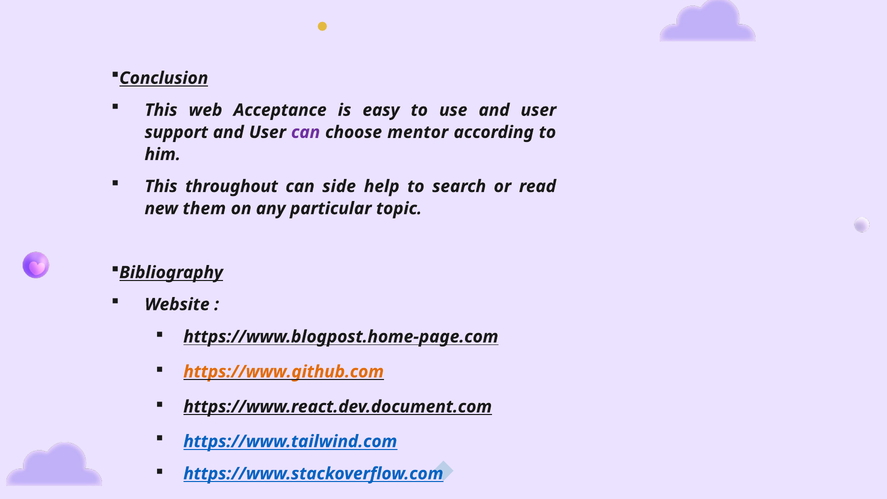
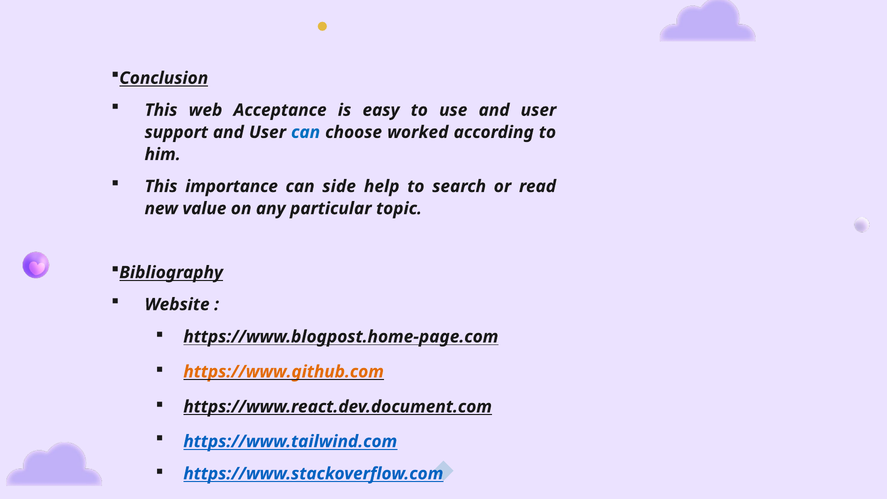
can colour: purple -> blue (306, 132)
mentor: mentor -> worked (418, 132)
throughout: throughout -> importance (232, 186)
them: them -> value (204, 209)
